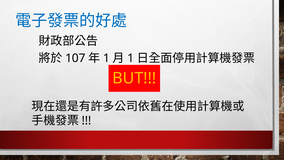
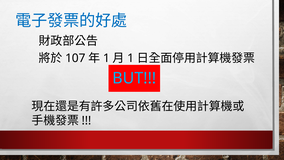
BUT colour: yellow -> light blue (134, 78)
